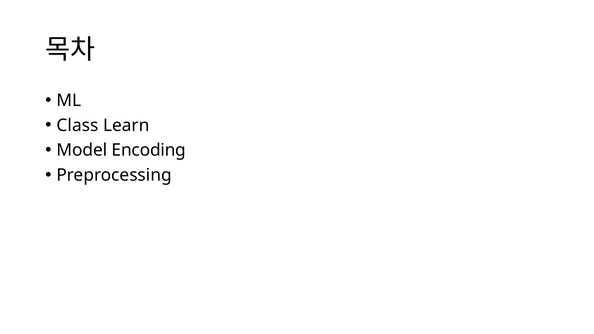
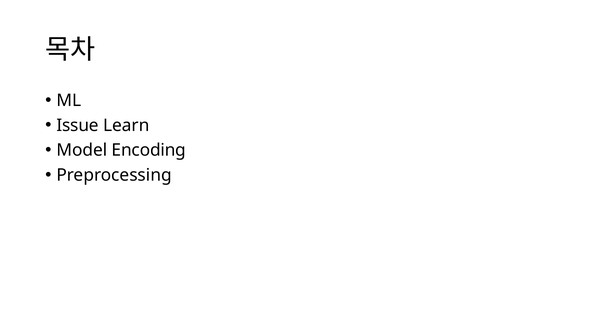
Class: Class -> Issue (78, 125)
